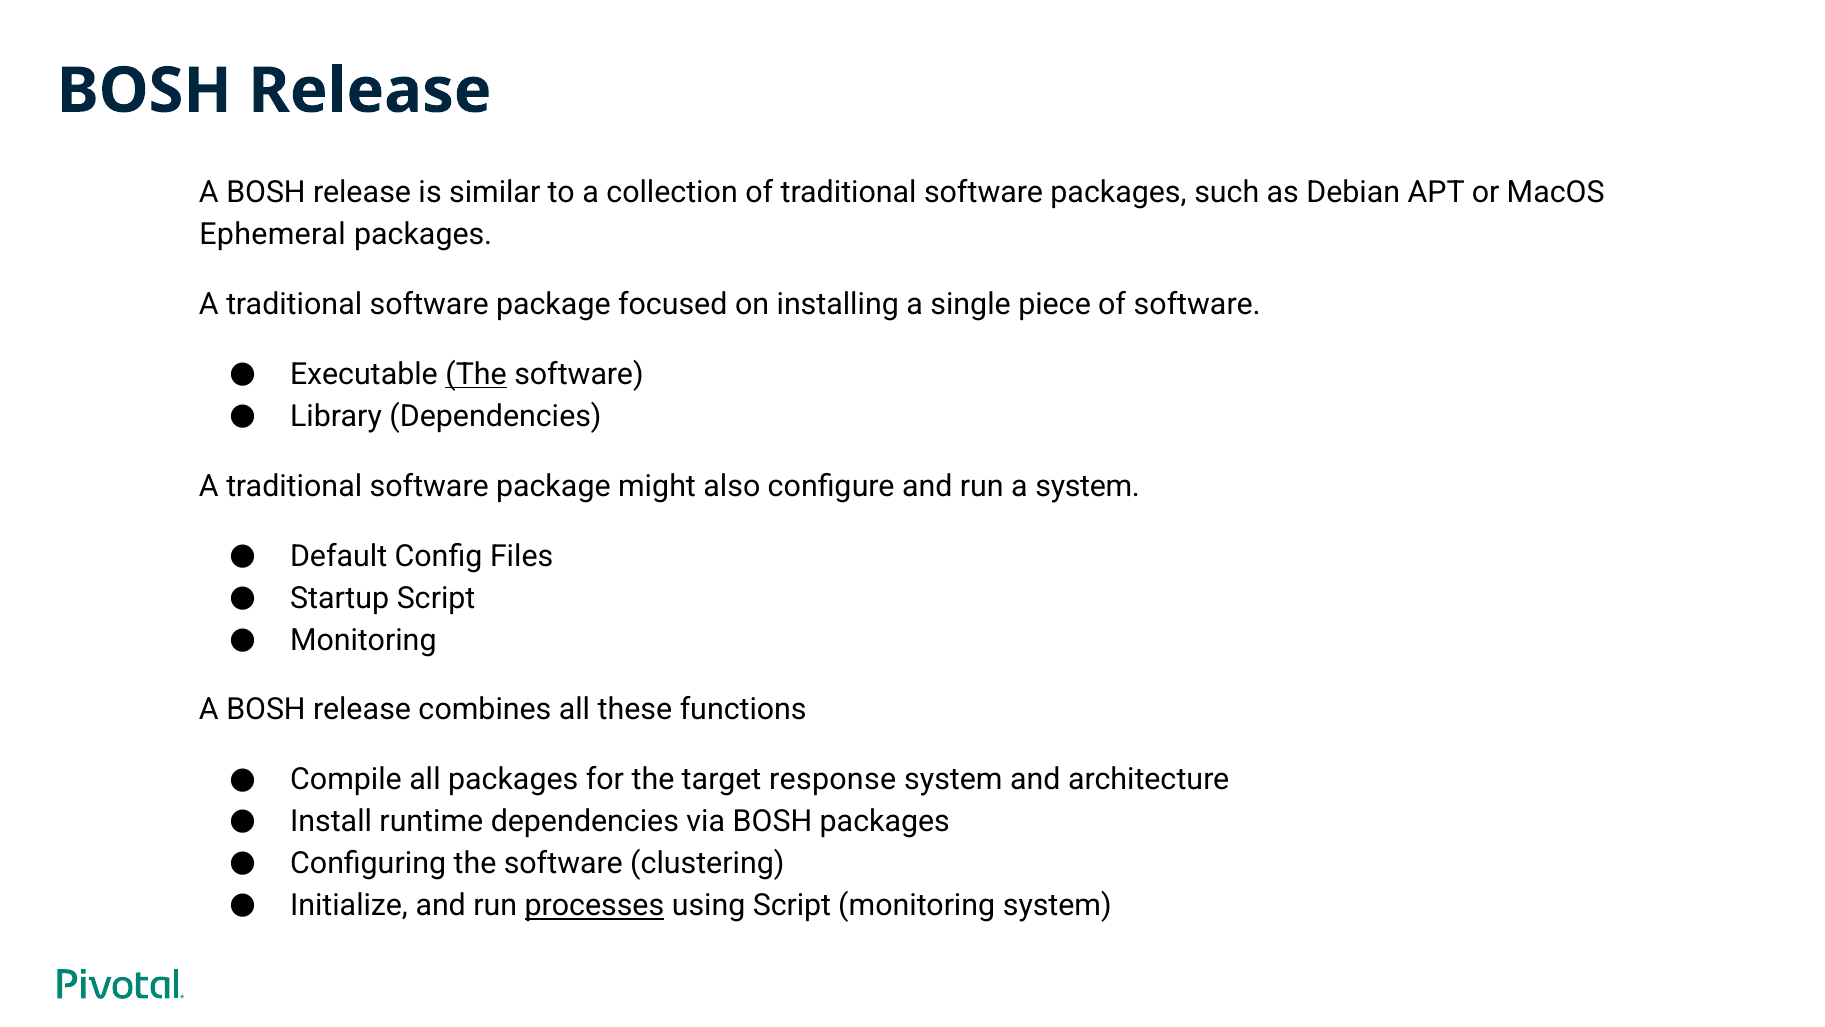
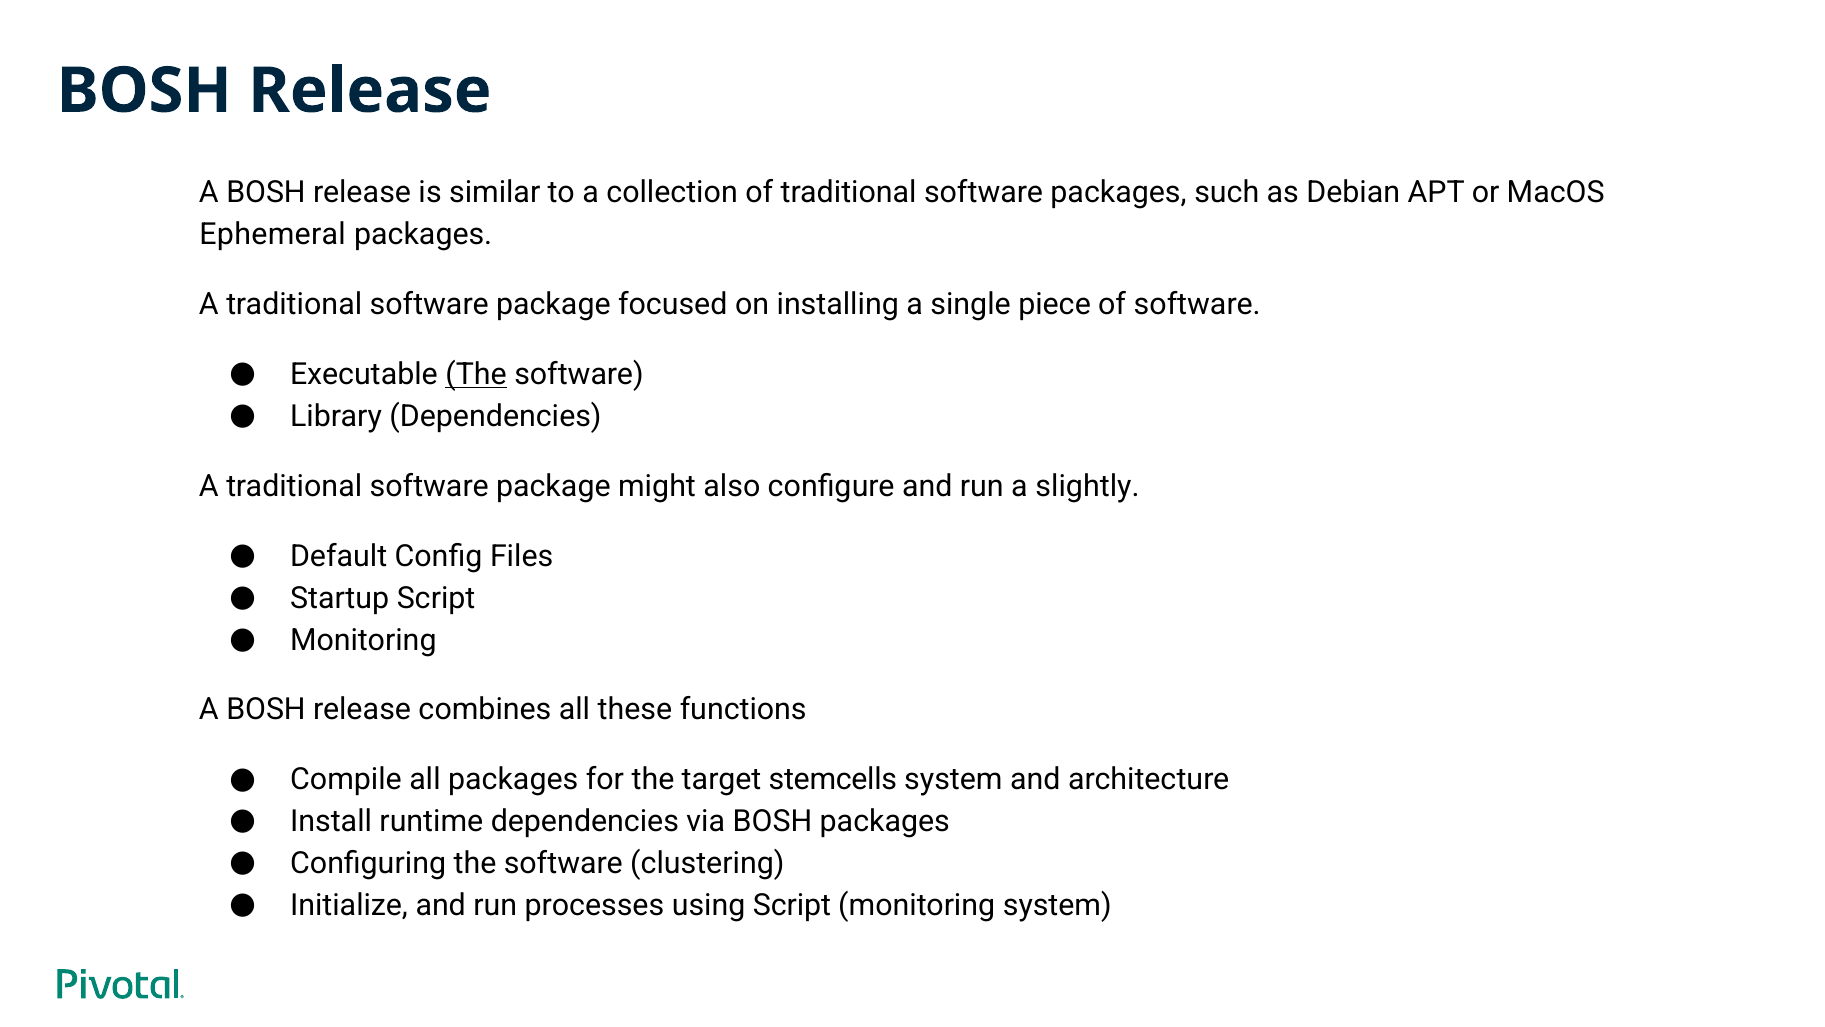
a system: system -> slightly (1087, 486)
response: response -> stemcells (833, 779)
processes underline: present -> none (594, 905)
